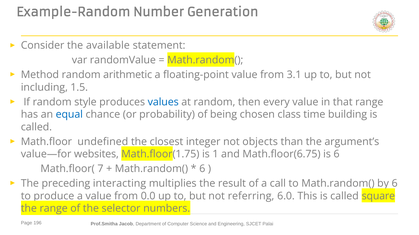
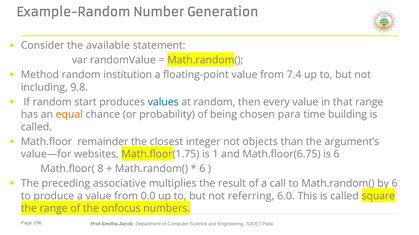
arithmetic: arithmetic -> institution (128, 75)
3.1: 3.1 -> 7.4 (294, 75)
1.5: 1.5 -> 9.8 (79, 88)
style: style -> start (85, 102)
equal colour: blue -> orange (69, 115)
class: class -> para (289, 115)
undefined: undefined -> remainder (103, 142)
7: 7 -> 8 (100, 169)
interacting: interacting -> associative (120, 184)
selector: selector -> onfocus (121, 209)
